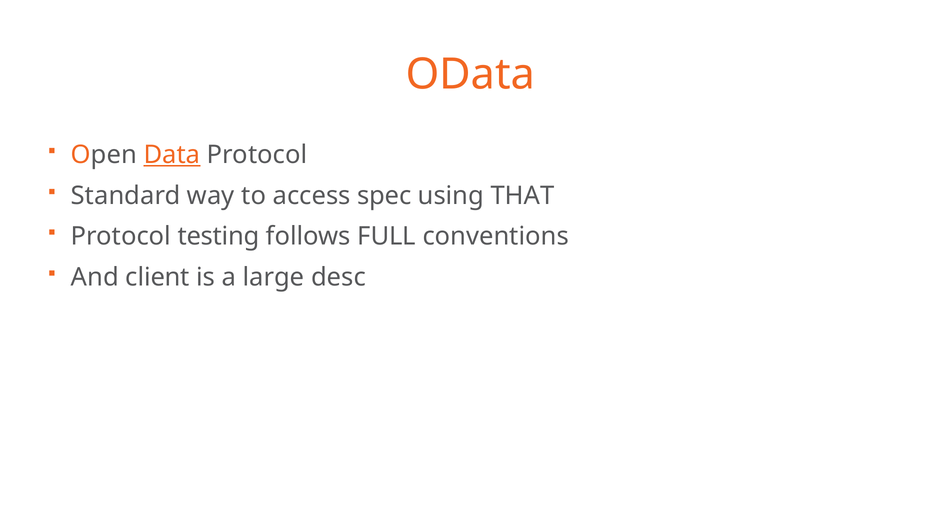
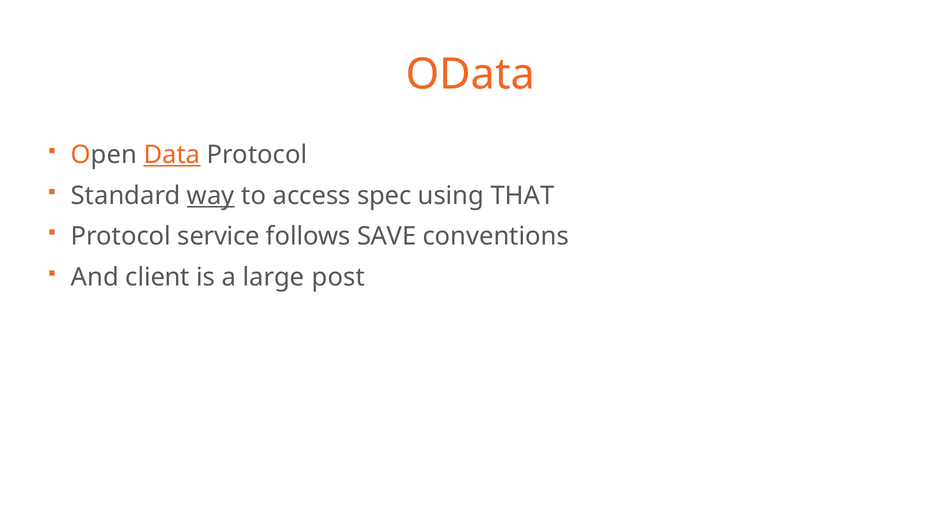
way underline: none -> present (211, 196)
testing: testing -> service (219, 237)
FULL: FULL -> SAVE (387, 237)
desc: desc -> post (338, 277)
